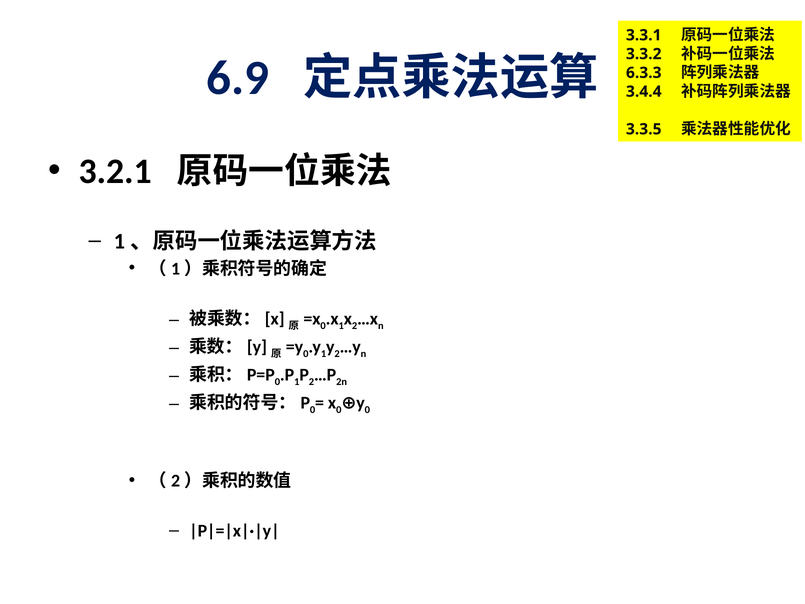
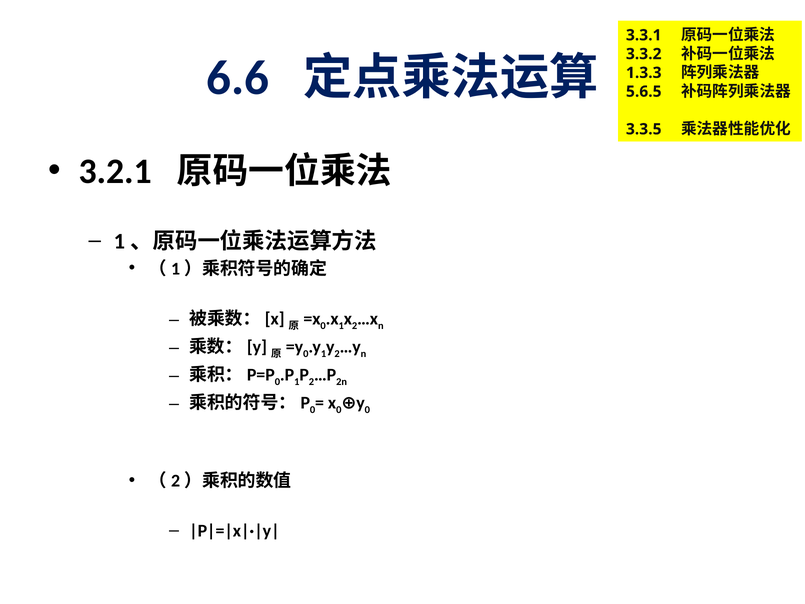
6.9: 6.9 -> 6.6 (238, 78)
6.3.3: 6.3.3 -> 1.3.3 (644, 73)
3.4.4: 3.4.4 -> 5.6.5 (644, 92)
